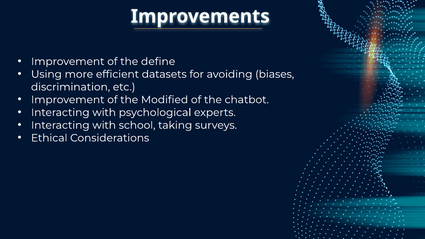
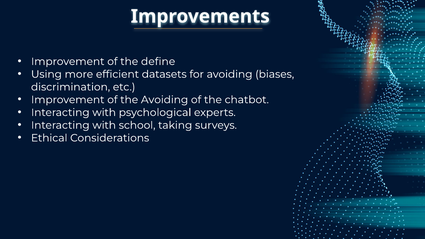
the Modified: Modified -> Avoiding (165, 100)
